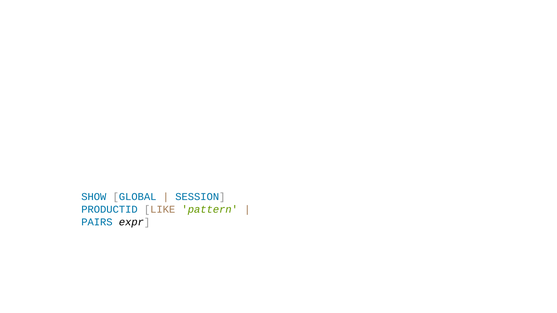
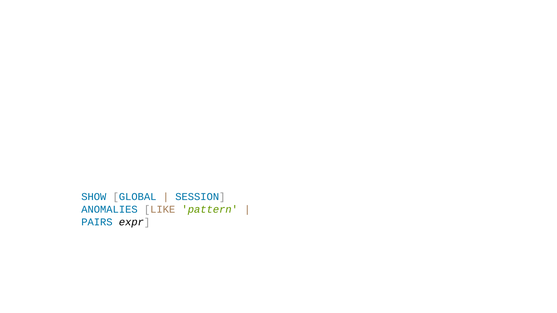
PRODUCTID: PRODUCTID -> ANOMALIES (109, 210)
